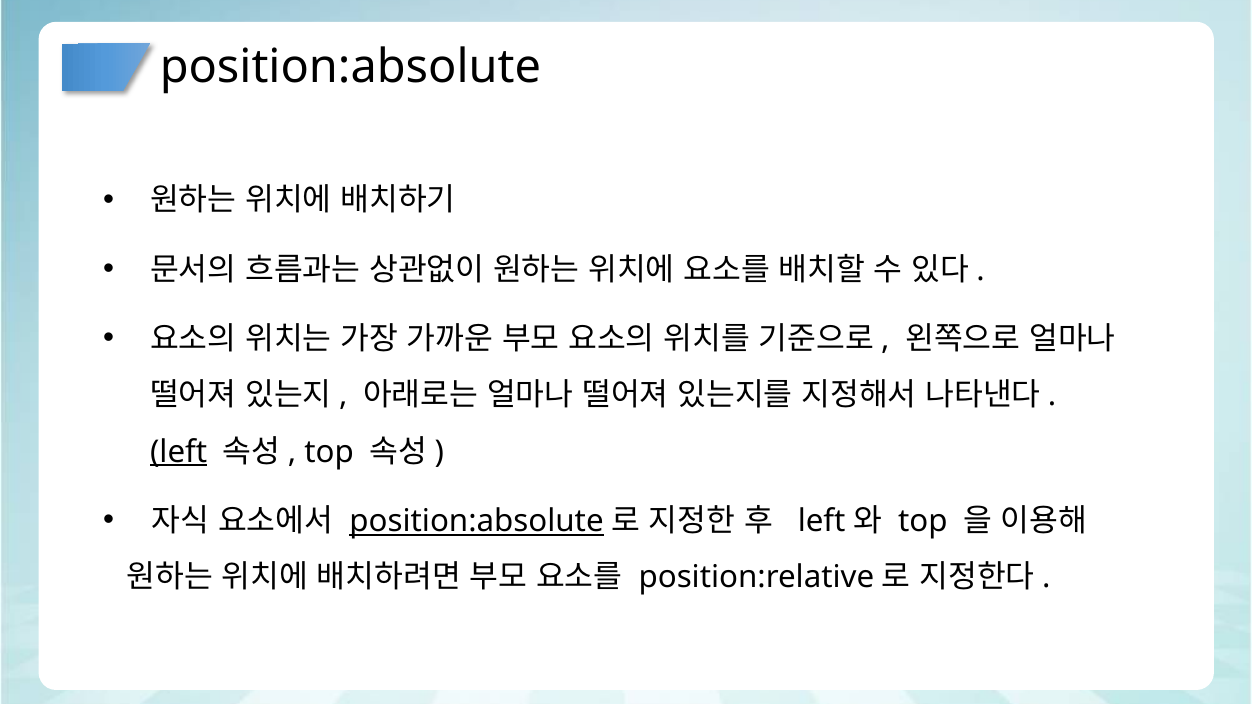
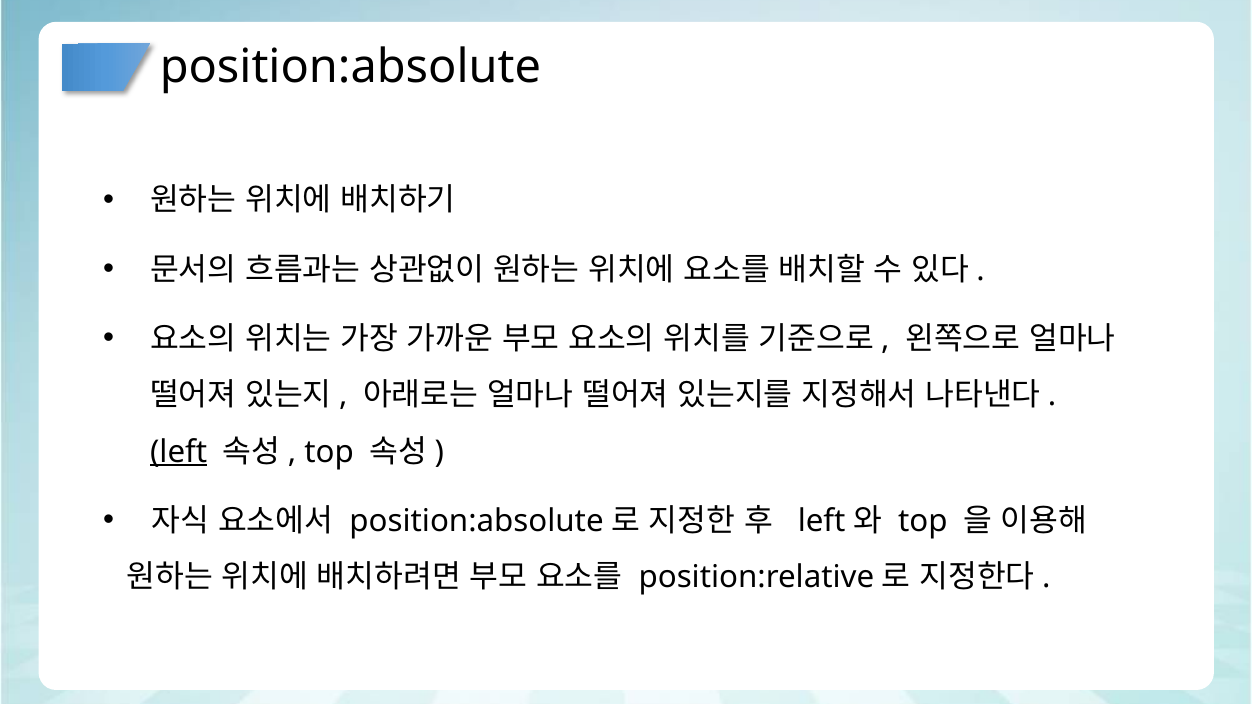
position:absolute underline: present -> none (477, 521)
